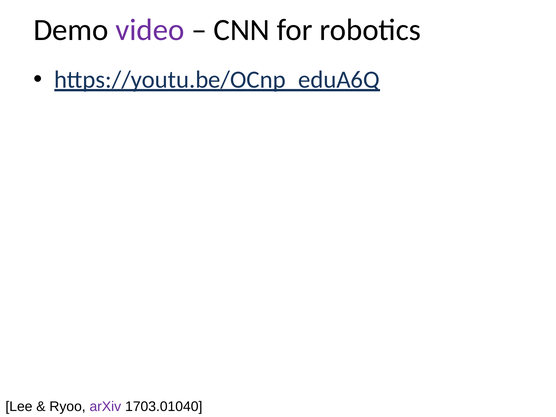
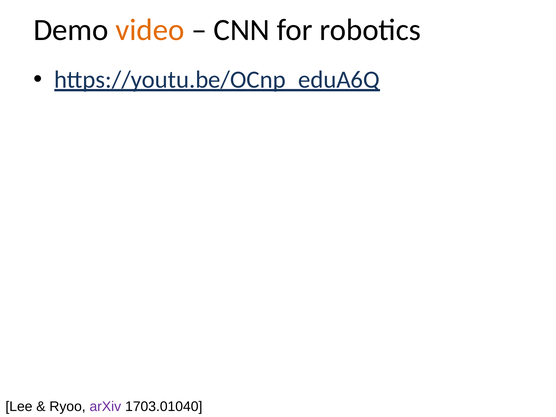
video colour: purple -> orange (150, 30)
